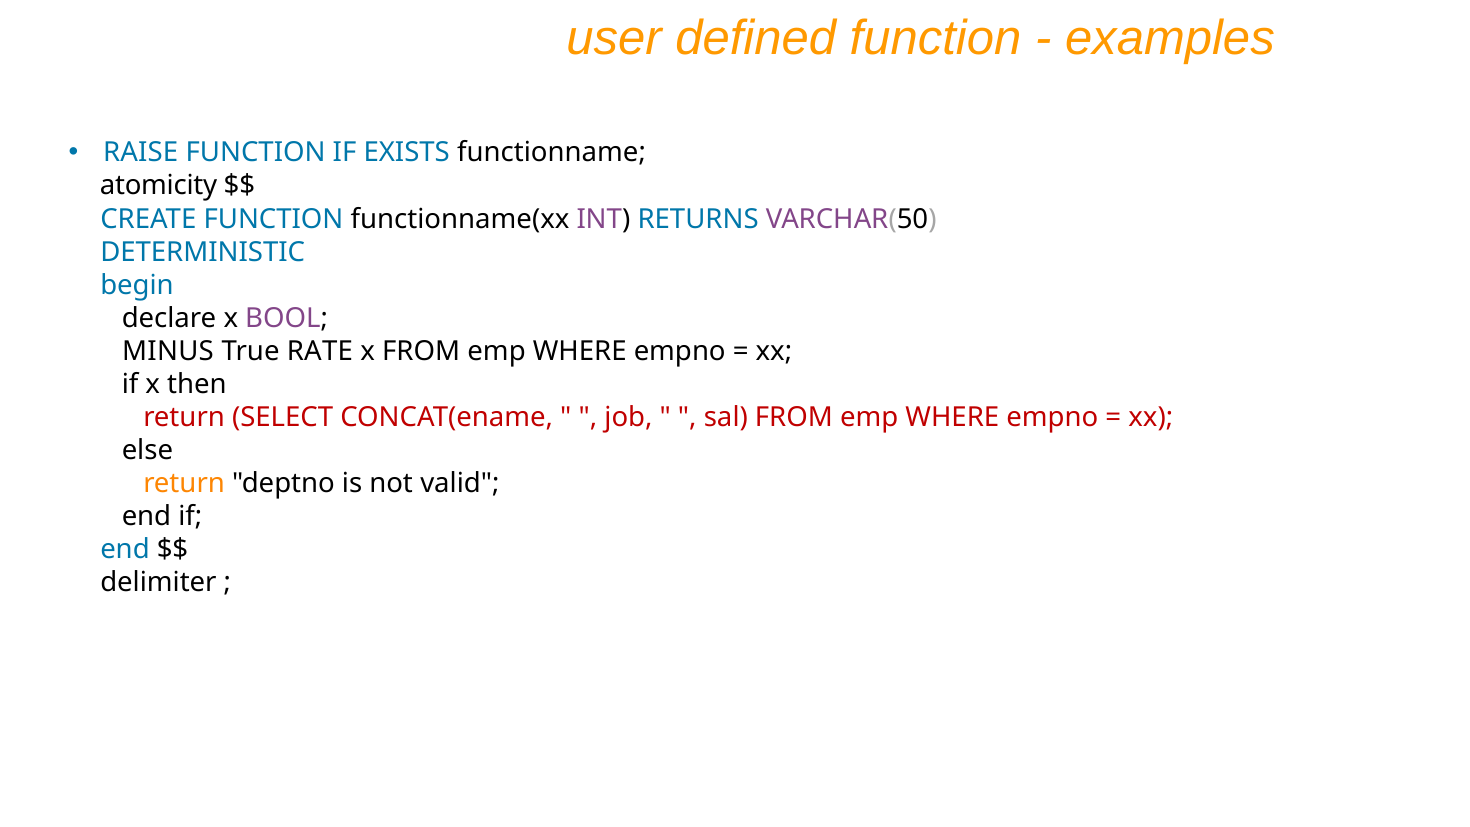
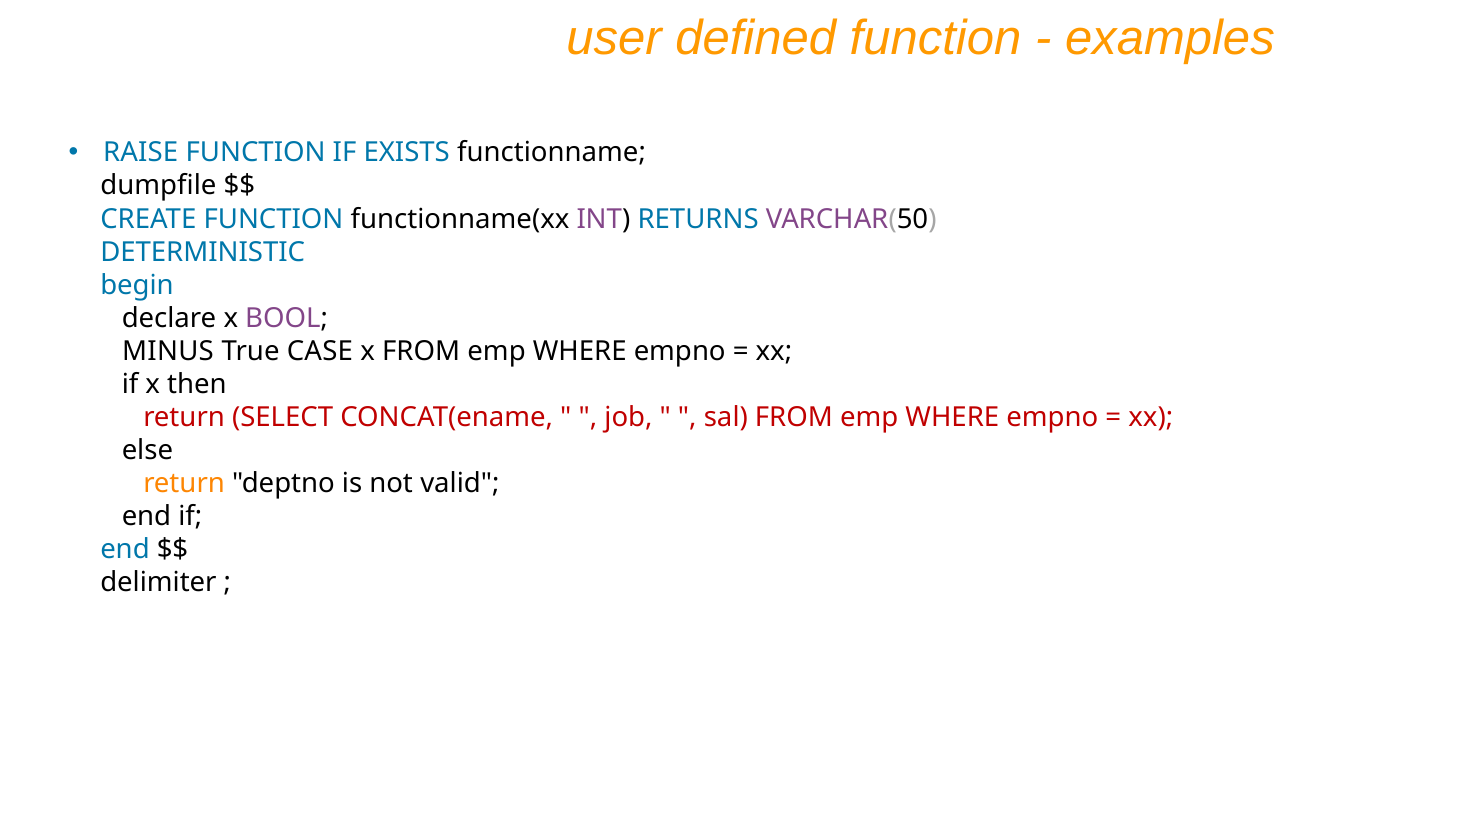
atomicity: atomicity -> dumpfile (158, 186)
RATE: RATE -> CASE (320, 351)
